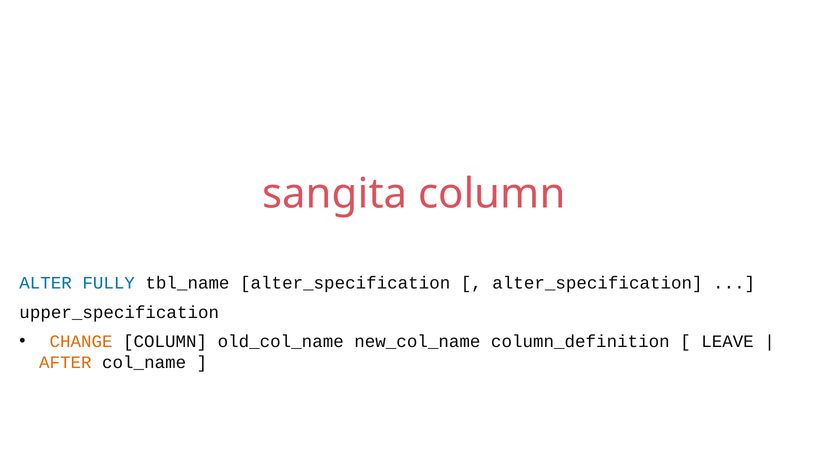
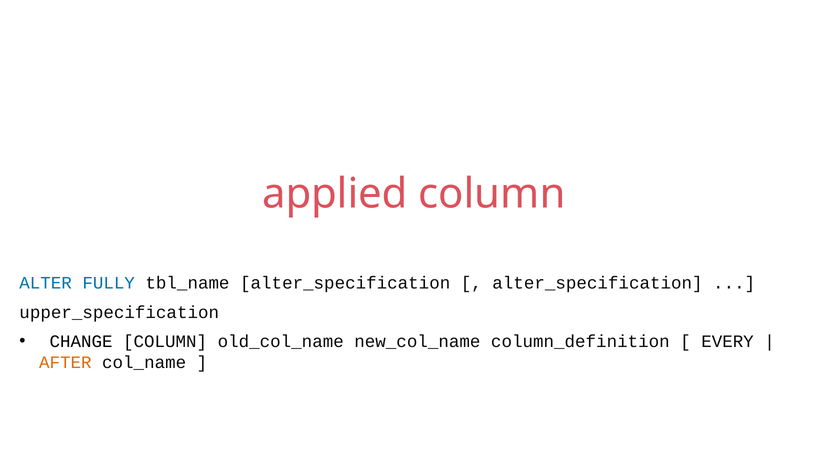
sangita: sangita -> applied (335, 194)
CHANGE colour: orange -> black (81, 342)
LEAVE: LEAVE -> EVERY (728, 342)
